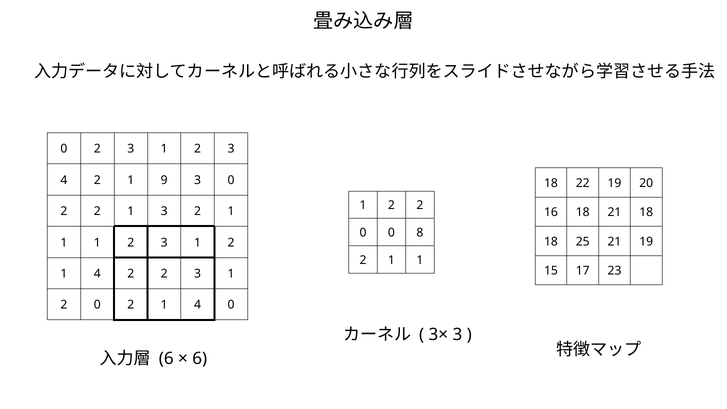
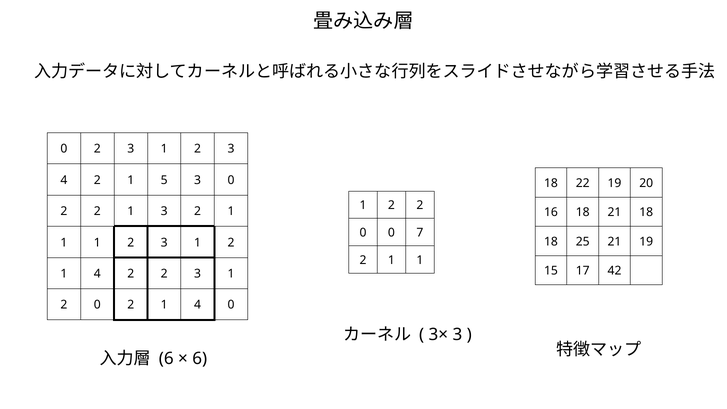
9: 9 -> 5 (164, 180)
8: 8 -> 7 (420, 233)
23: 23 -> 42 (615, 271)
